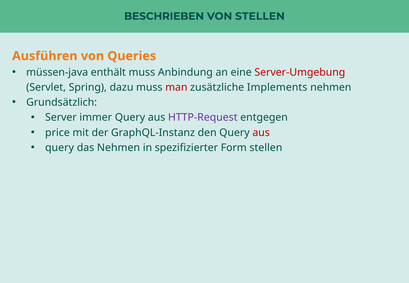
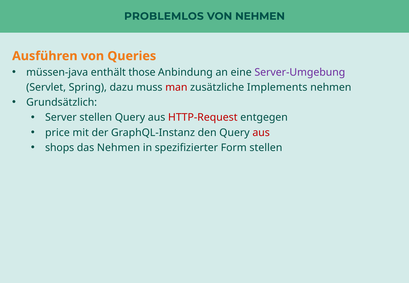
BESCHRIEBEN: BESCHRIEBEN -> PROBLEMLOS (164, 16)
VON STELLEN: STELLEN -> NEHMEN (260, 16)
enthält muss: muss -> those (142, 72)
Server-Umgebung colour: red -> purple (300, 72)
Server immer: immer -> stellen (96, 118)
HTTP-Request colour: purple -> red (203, 118)
query: query -> shops (60, 148)
